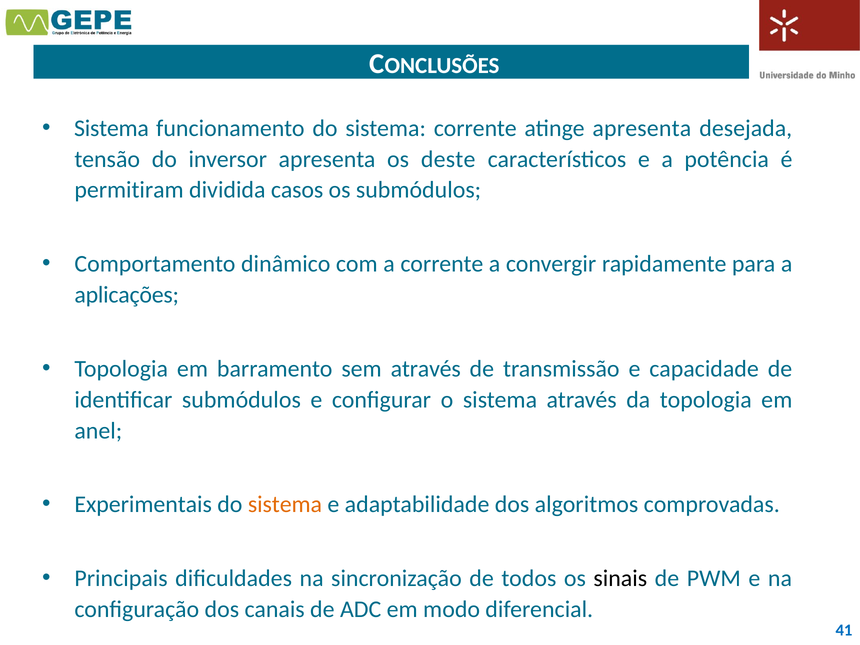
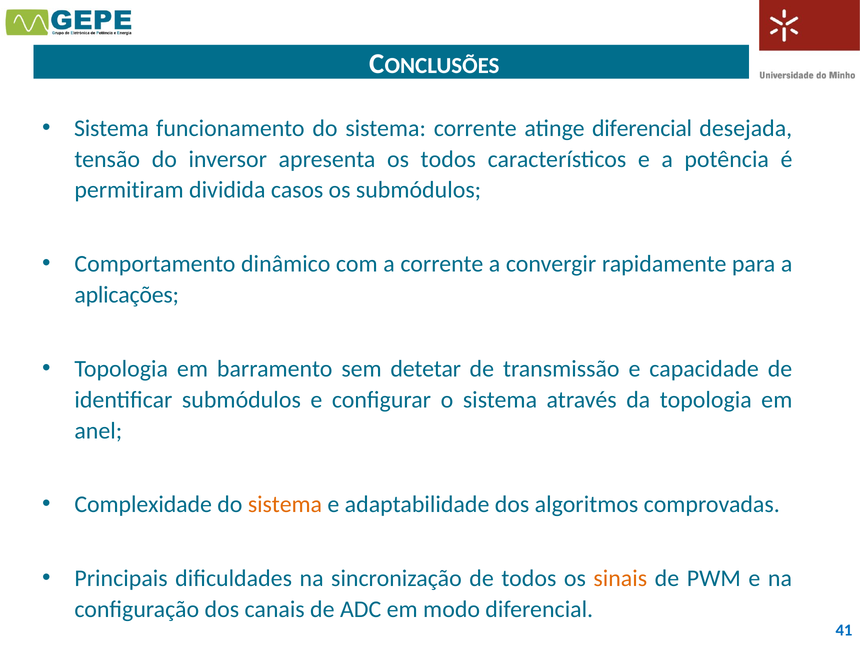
atinge apresenta: apresenta -> diferencial (642, 128)
os deste: deste -> todos (448, 159)
sem através: através -> detetar (426, 369)
Experimentais: Experimentais -> Complexidade (143, 505)
sinais colour: black -> orange (620, 578)
